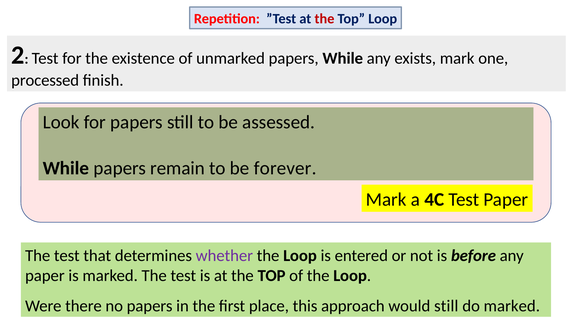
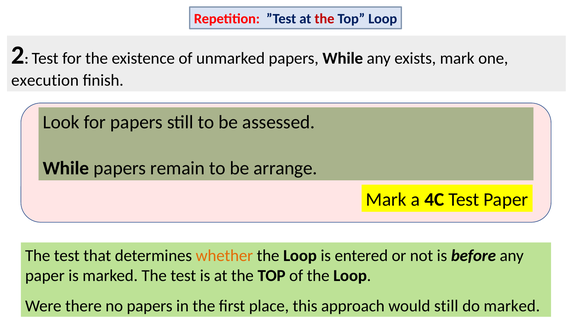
processed: processed -> execution (45, 80)
forever: forever -> arrange (285, 168)
whether colour: purple -> orange (224, 256)
